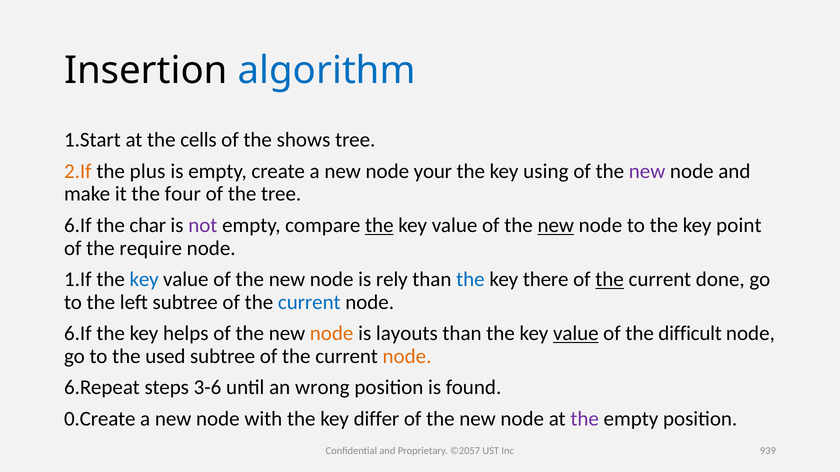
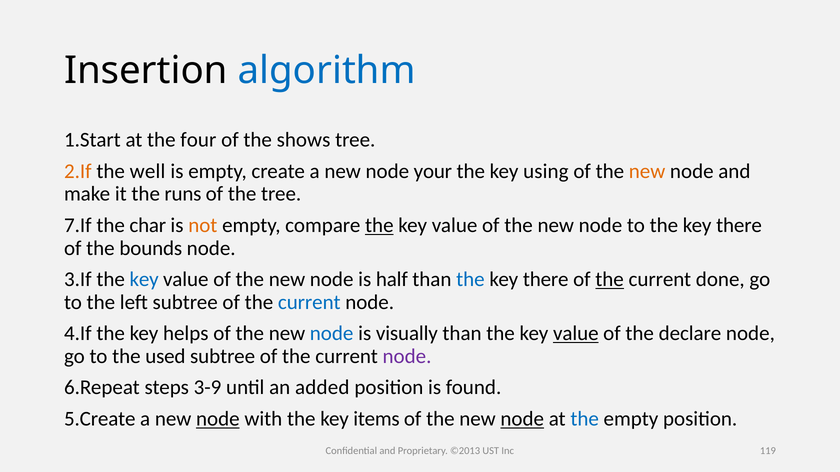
cells: cells -> four (198, 140)
plus: plus -> well (148, 172)
new colour: purple -> orange (647, 172)
four: four -> runs (183, 194)
6.If: 6.If -> 7.If (78, 226)
not colour: purple -> orange (203, 226)
new underline: present -> none (556, 226)
to the key point: point -> there (739, 226)
require: require -> bounds (151, 248)
1.If: 1.If -> 3.If (78, 280)
rely: rely -> half (392, 280)
6.If: 6.If -> 4.If (78, 334)
node colour: orange -> blue (332, 334)
layouts: layouts -> visually (407, 334)
difficult: difficult -> declare (690, 334)
node colour: orange -> purple (407, 357)
3-6: 3-6 -> 3-9 (208, 388)
wrong: wrong -> added (322, 388)
0.Create: 0.Create -> 5.Create (100, 419)
node underline: none -> present (218, 419)
differ: differ -> items (376, 419)
node underline: none -> present (522, 419)
the colour: purple -> blue (585, 419)
©2057: ©2057 -> ©2013 (465, 451)
939: 939 -> 119 (768, 451)
